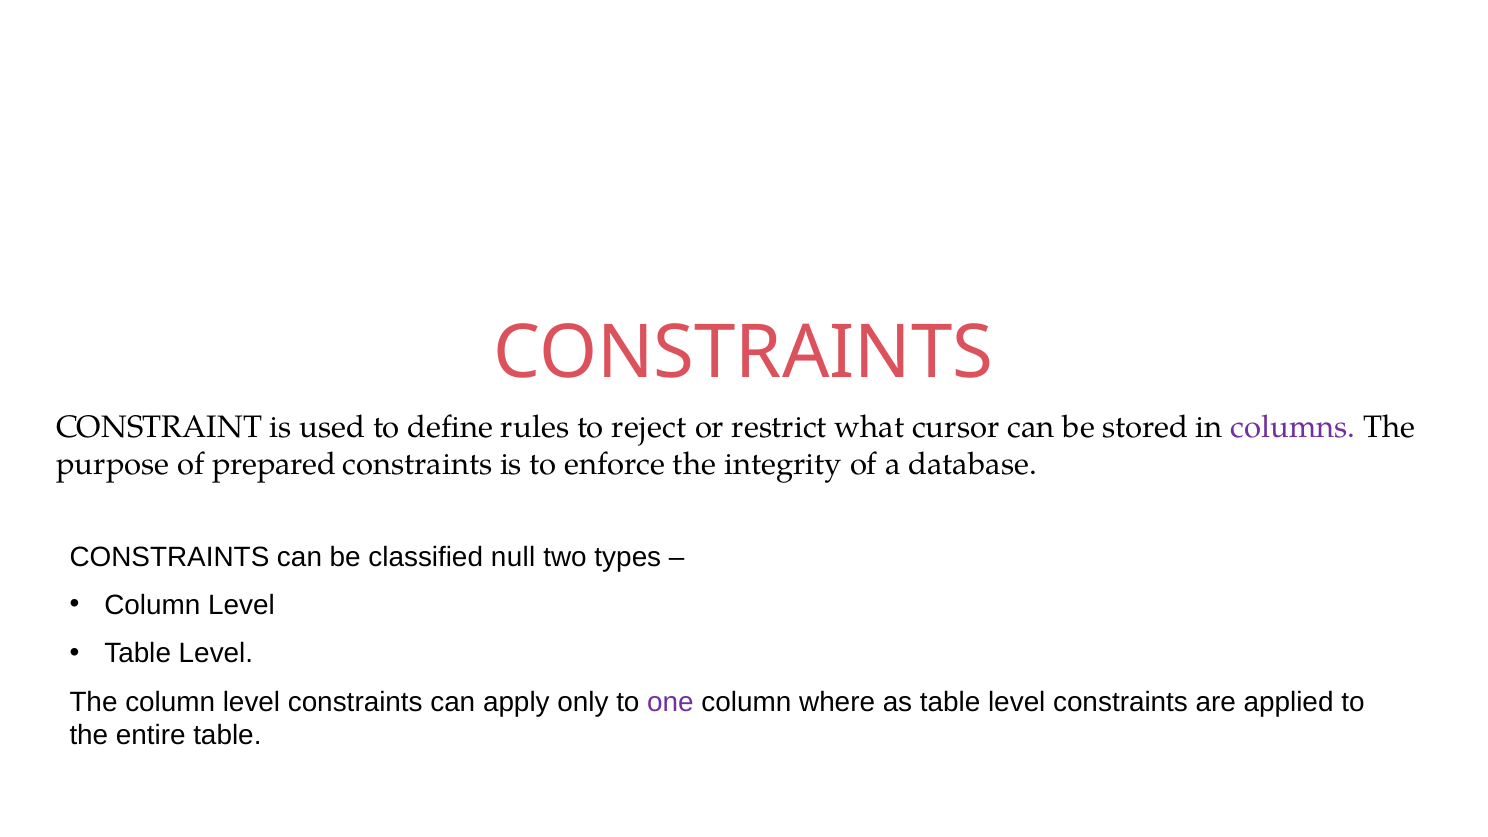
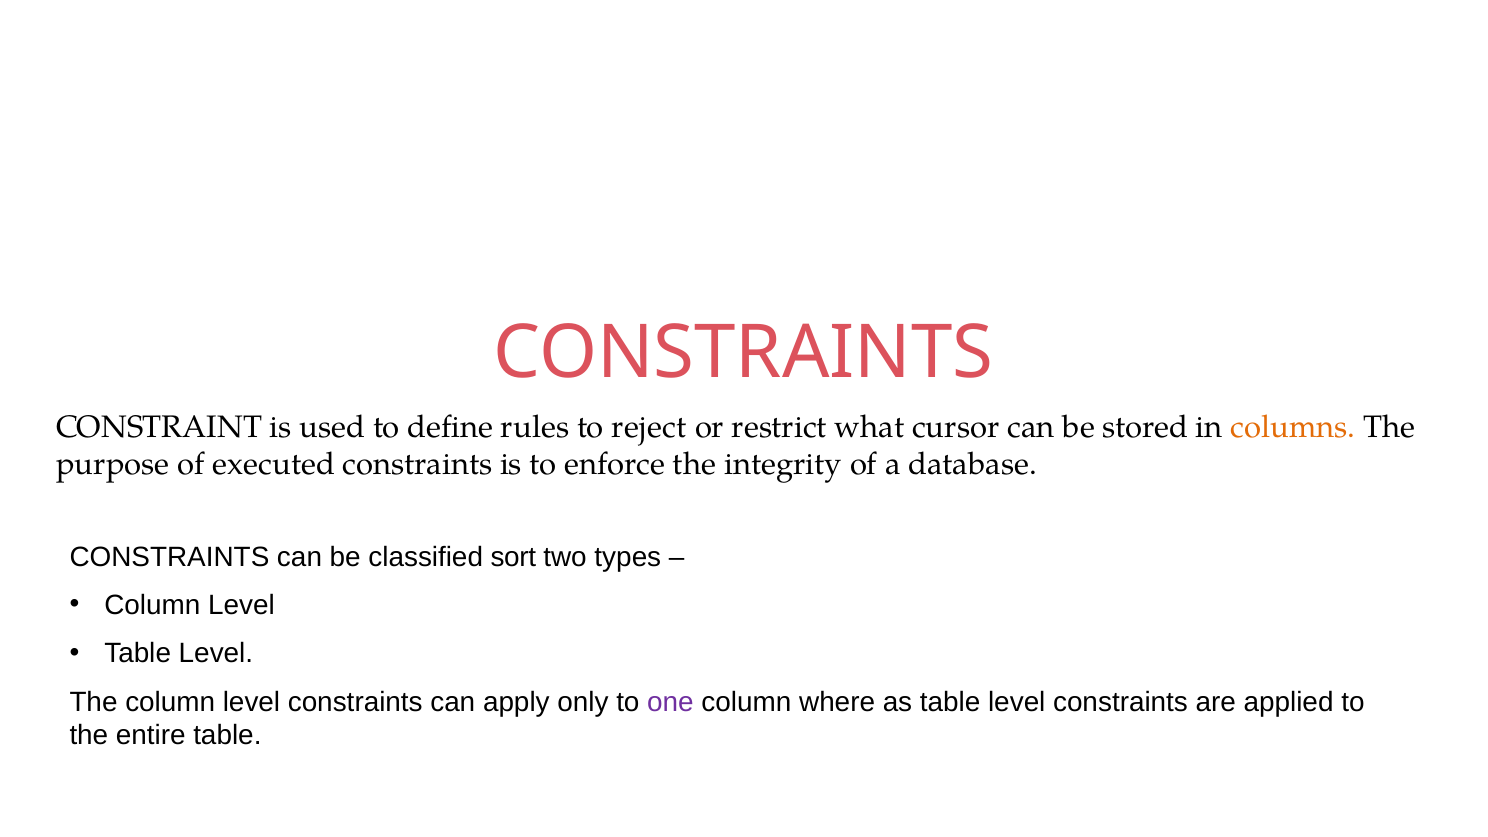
columns colour: purple -> orange (1293, 427)
prepared: prepared -> executed (274, 465)
null: null -> sort (513, 557)
